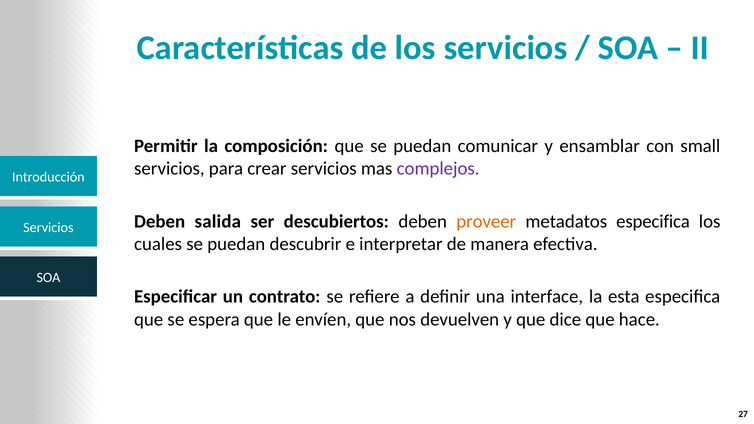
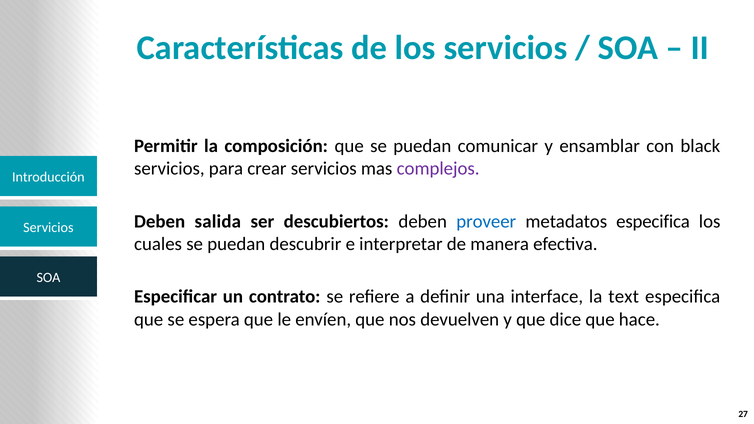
small: small -> black (700, 146)
proveer colour: orange -> blue (486, 221)
esta: esta -> text (624, 297)
